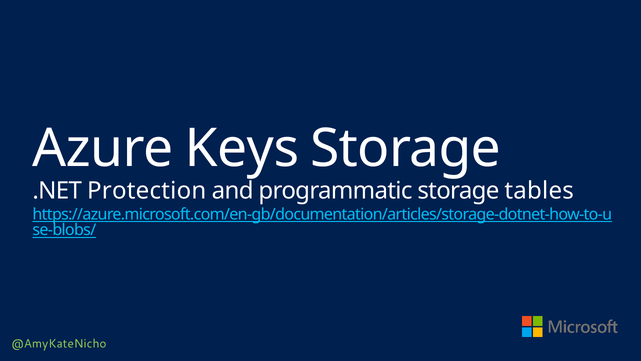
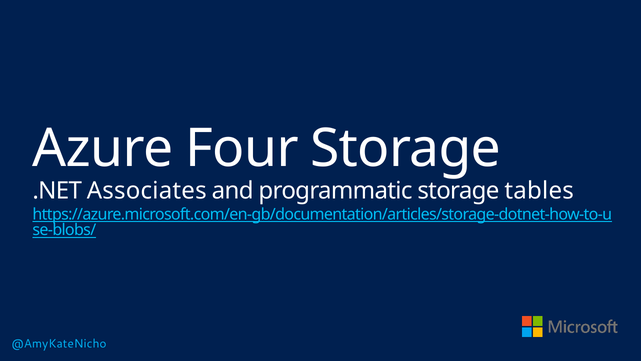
Keys: Keys -> Four (242, 148)
Protection: Protection -> Associates (147, 190)
@AmyKateNicho colour: light green -> light blue (59, 343)
